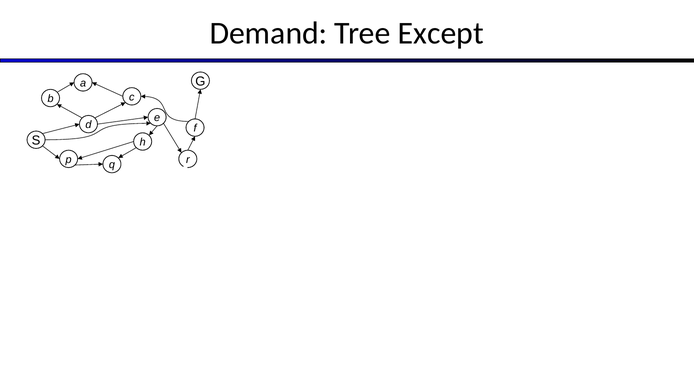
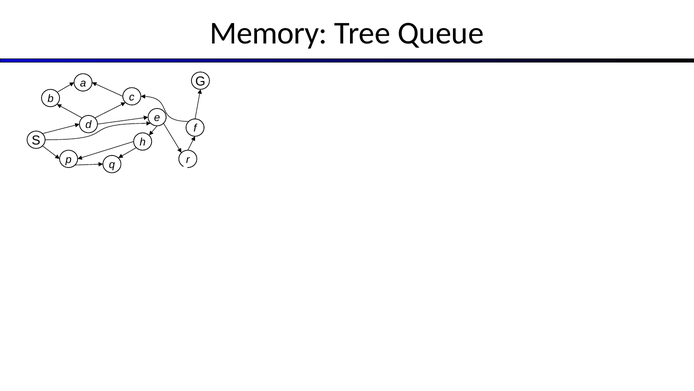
Demand: Demand -> Memory (269, 33)
Except: Except -> Queue (441, 33)
